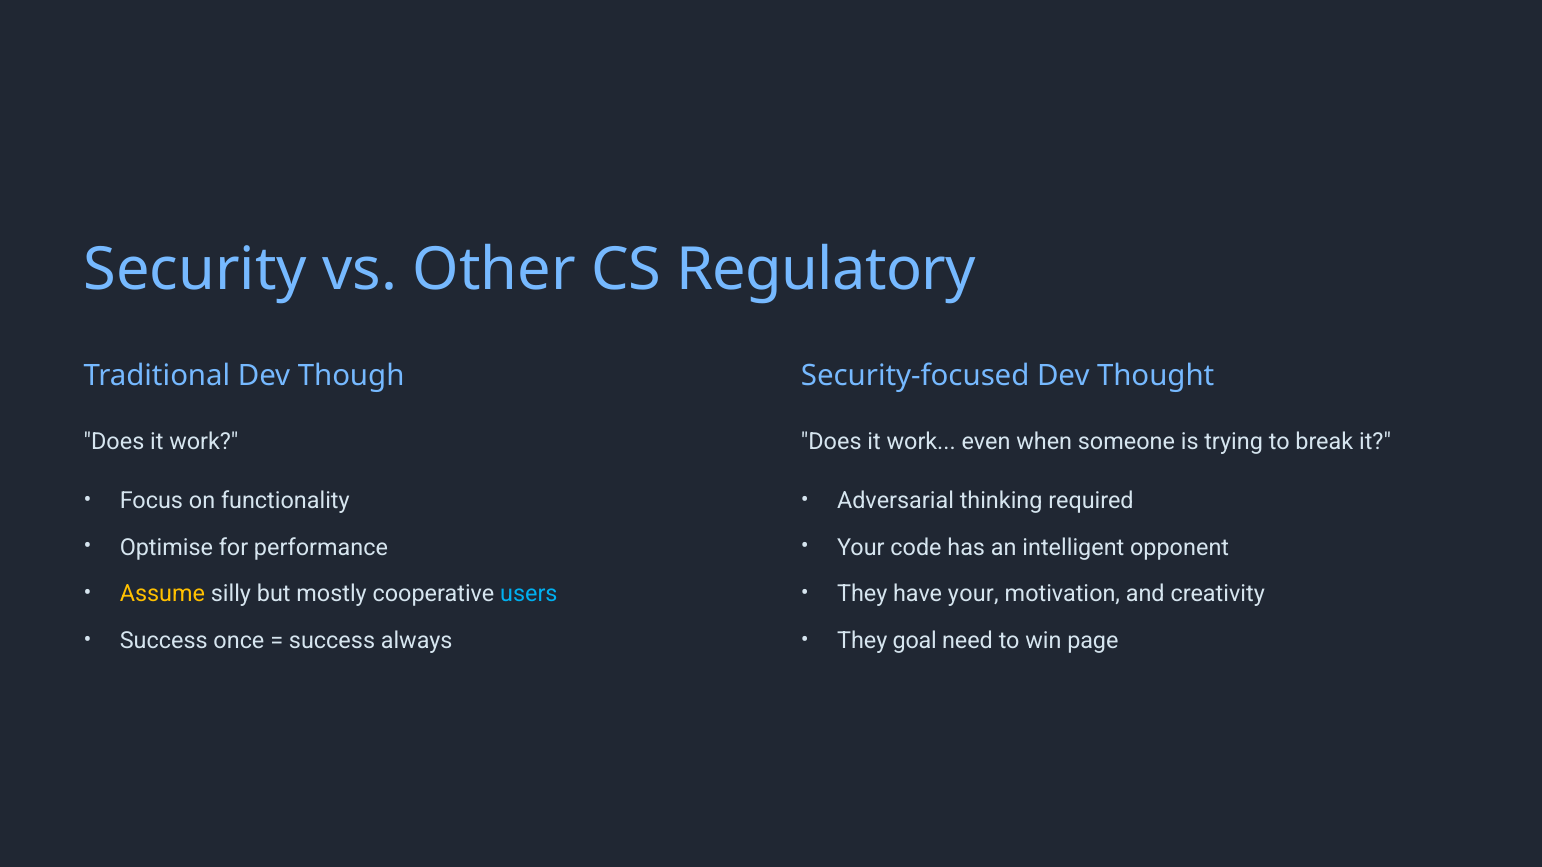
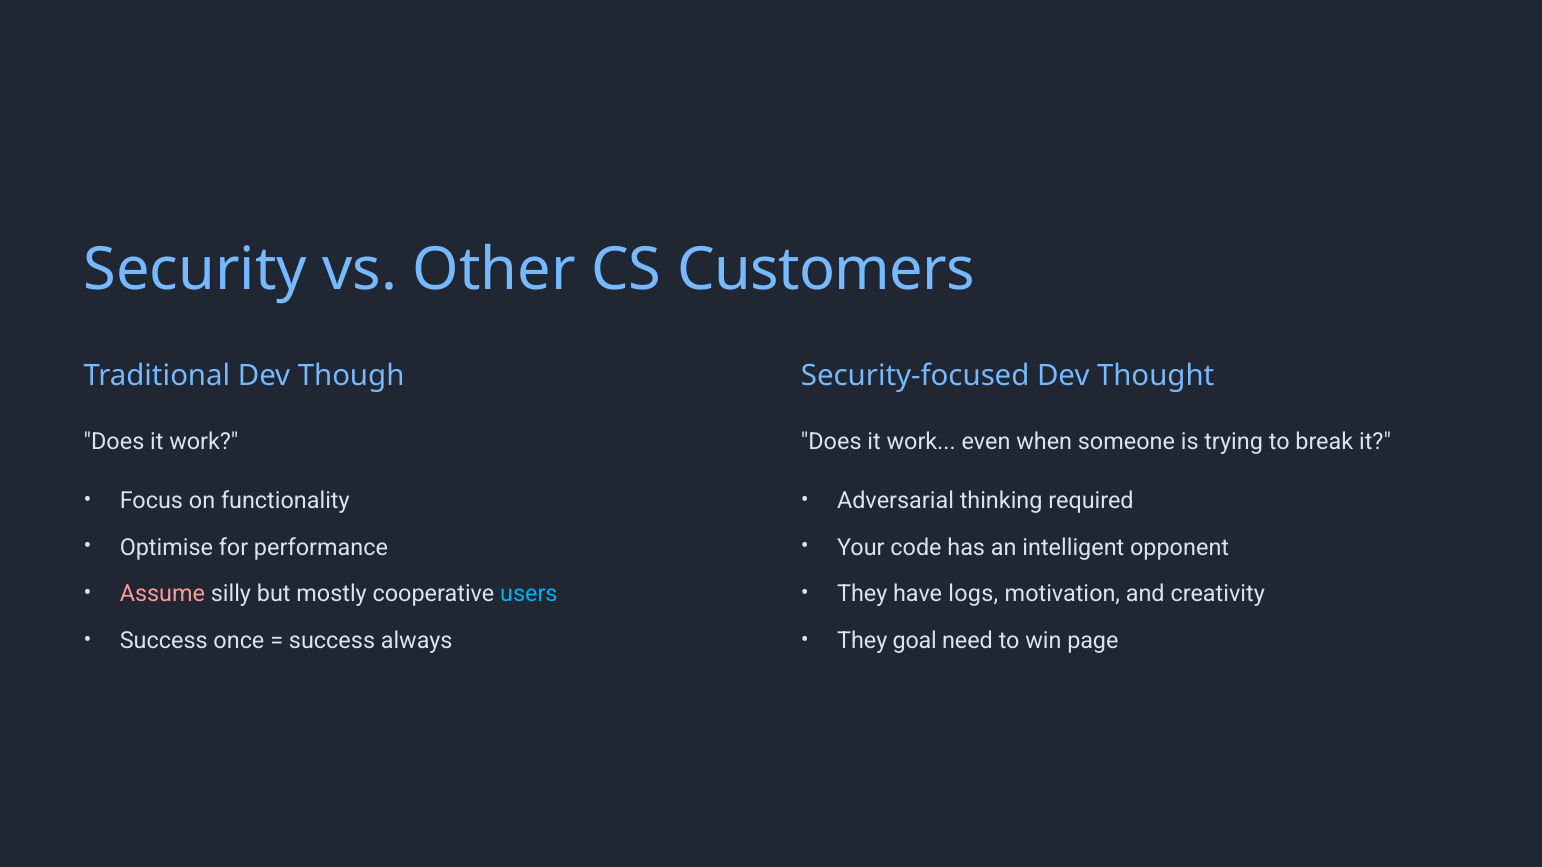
Regulatory: Regulatory -> Customers (826, 270)
Assume colour: yellow -> pink (162, 594)
have your: your -> logs (973, 594)
